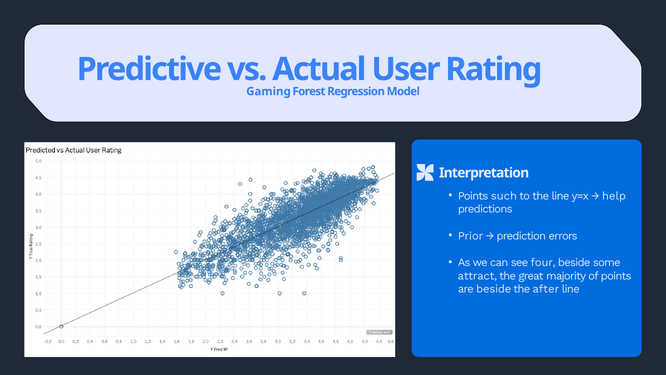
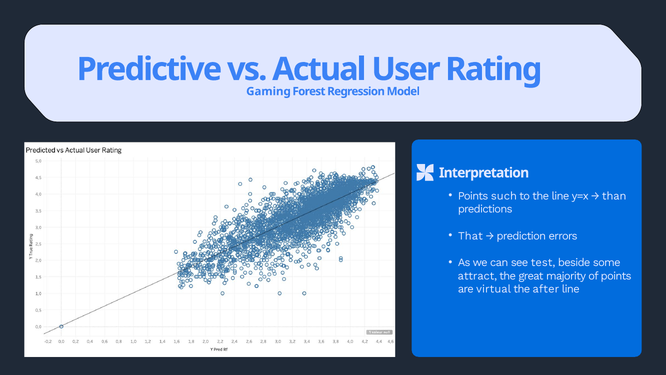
help: help -> than (614, 196)
Prior: Prior -> That (470, 236)
four: four -> test (543, 262)
are beside: beside -> virtual (494, 289)
